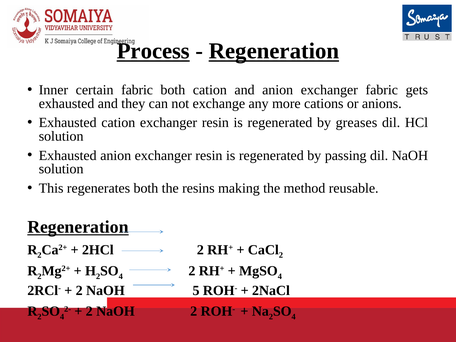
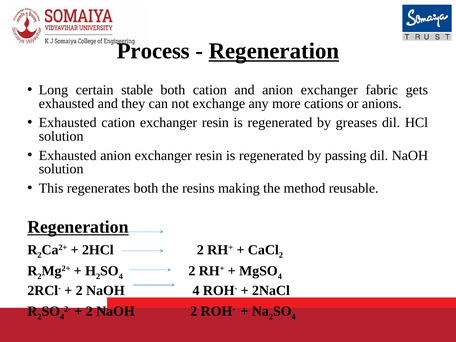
Process underline: present -> none (153, 51)
Inner: Inner -> Long (53, 90)
certain fabric: fabric -> stable (137, 90)
NaOH 5: 5 -> 4 (196, 291)
